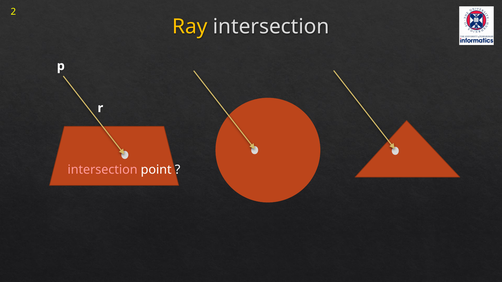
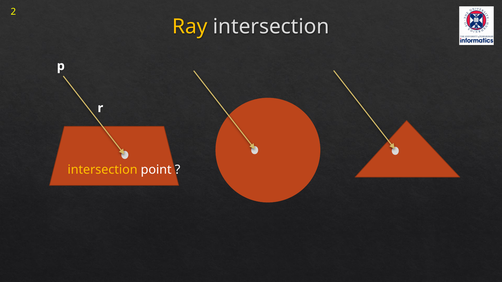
intersection colour: pink -> yellow (103, 170)
